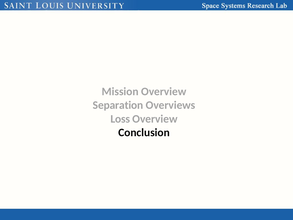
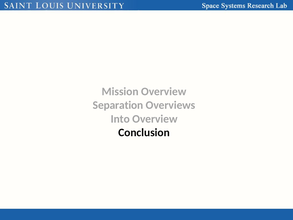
Loss: Loss -> Into (120, 119)
